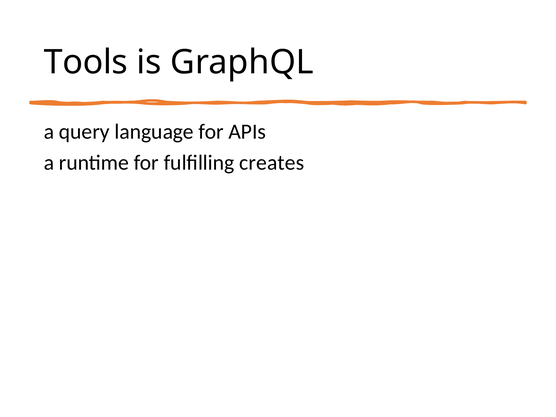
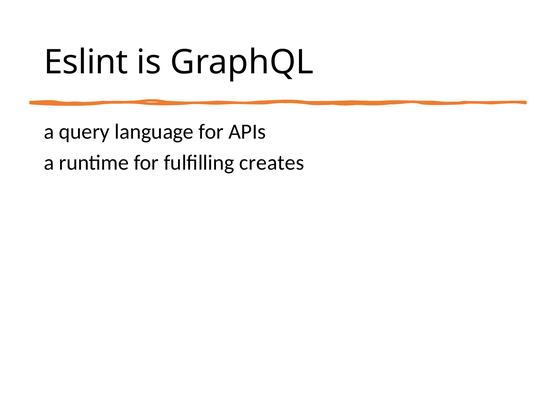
Tools: Tools -> Eslint (86, 62)
